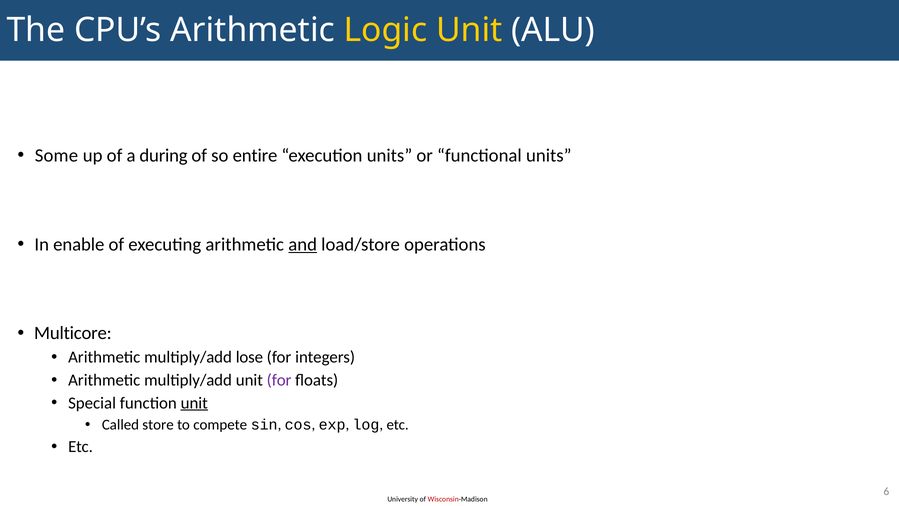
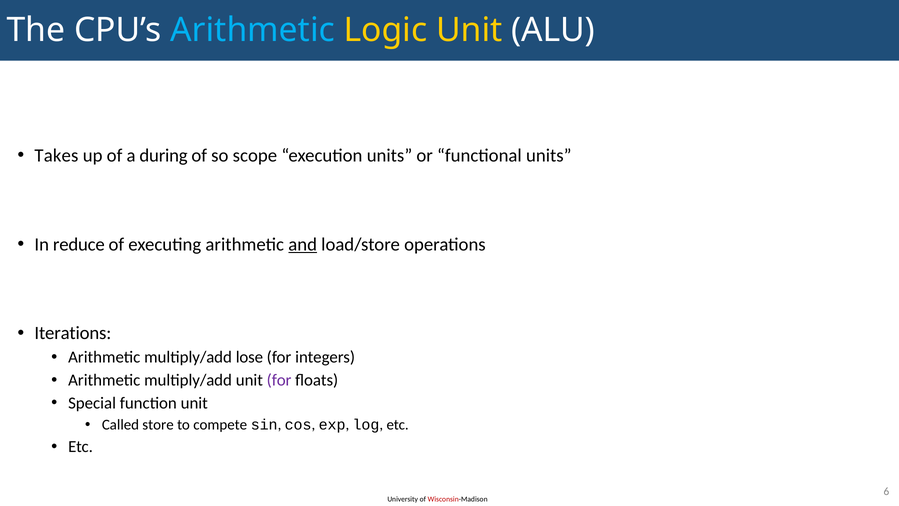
Arithmetic colour: white -> light blue (253, 30)
Some: Some -> Takes (56, 155)
entire: entire -> scope (255, 155)
enable: enable -> reduce (79, 244)
Multicore: Multicore -> Iterations (73, 333)
unit underline: present -> none (194, 403)
